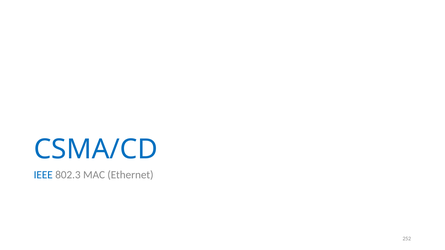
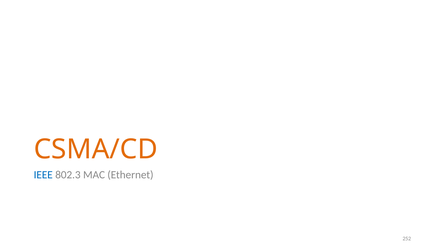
CSMA/CD colour: blue -> orange (96, 150)
